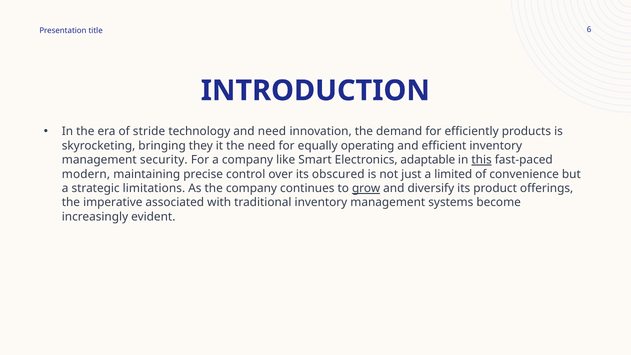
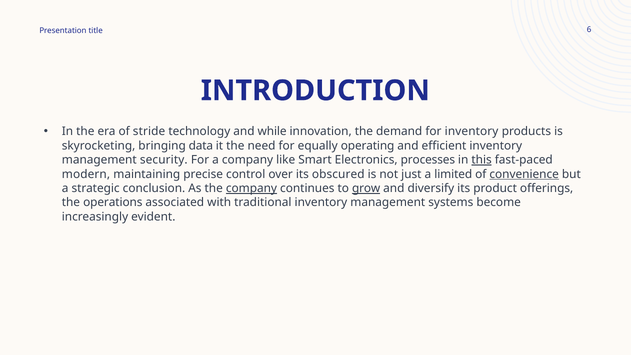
and need: need -> while (272, 132)
for efficiently: efficiently -> inventory (472, 132)
they: they -> data (201, 146)
adaptable: adaptable -> processes (428, 160)
convenience underline: none -> present (524, 174)
limitations: limitations -> conclusion (154, 188)
company underline: none -> present (251, 188)
imperative: imperative -> operations (113, 202)
